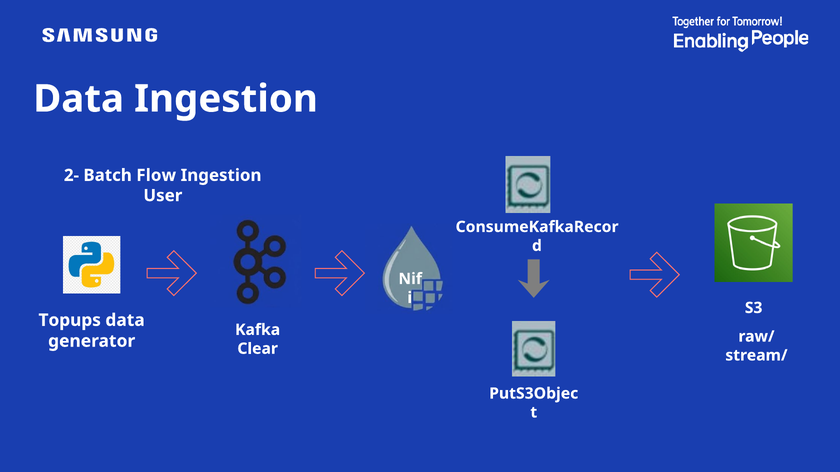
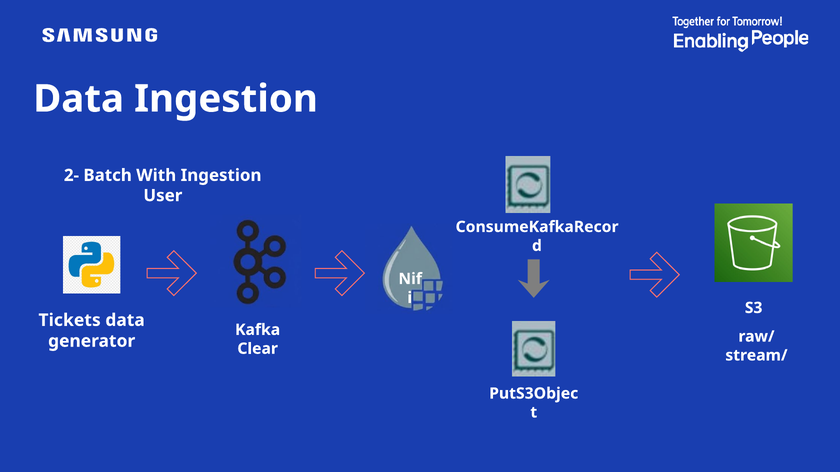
Flow: Flow -> With (156, 175)
Topups: Topups -> Tickets (70, 320)
